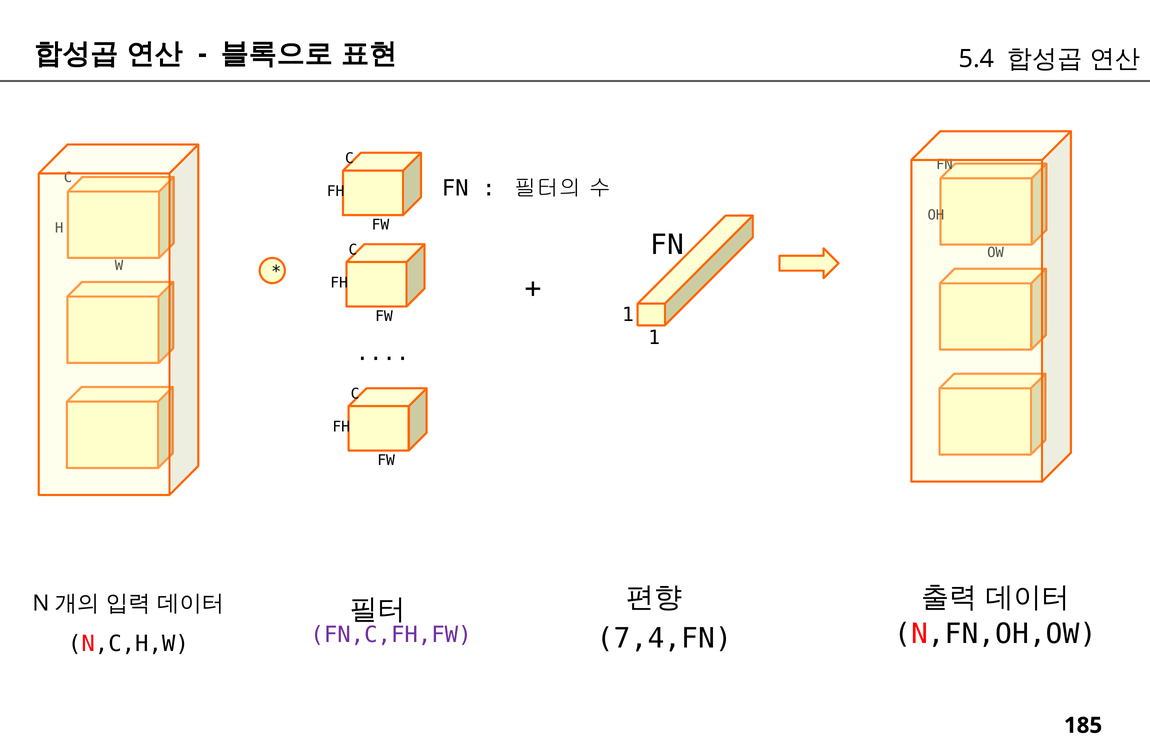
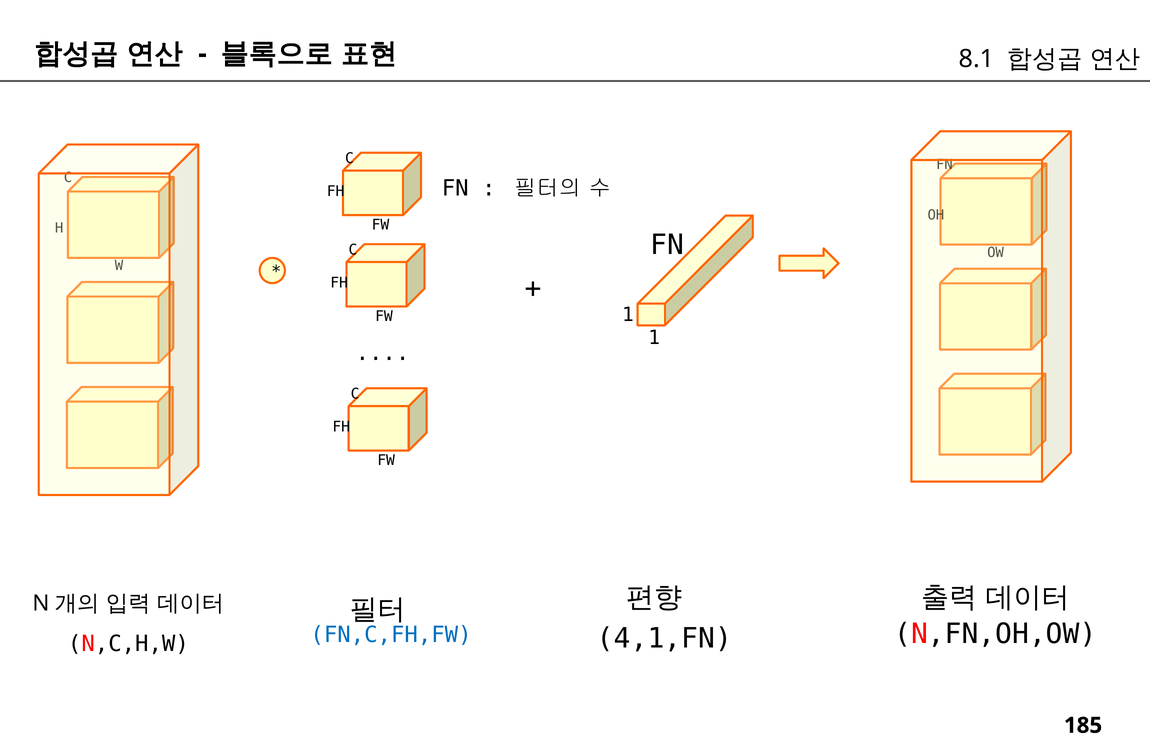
5.4: 5.4 -> 8.1 (977, 59)
7,4,FN: 7,4,FN -> 4,1,FN (664, 638)
FN,C,FH,FW colour: purple -> blue (391, 634)
